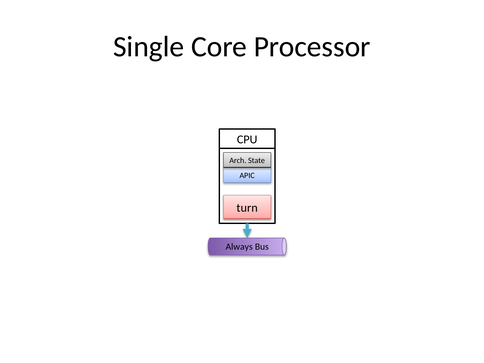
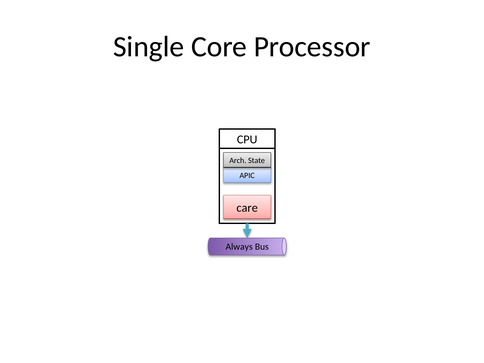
turn: turn -> care (247, 208)
